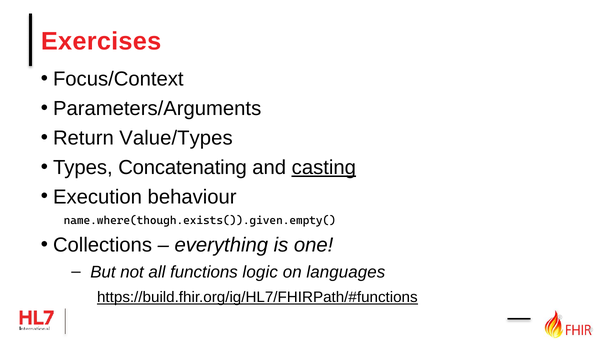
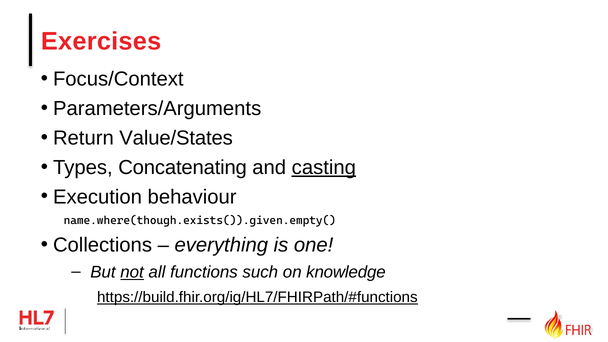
Value/Types: Value/Types -> Value/States (176, 138)
not underline: none -> present (132, 272)
logic: logic -> such (260, 272)
languages: languages -> knowledge (346, 272)
